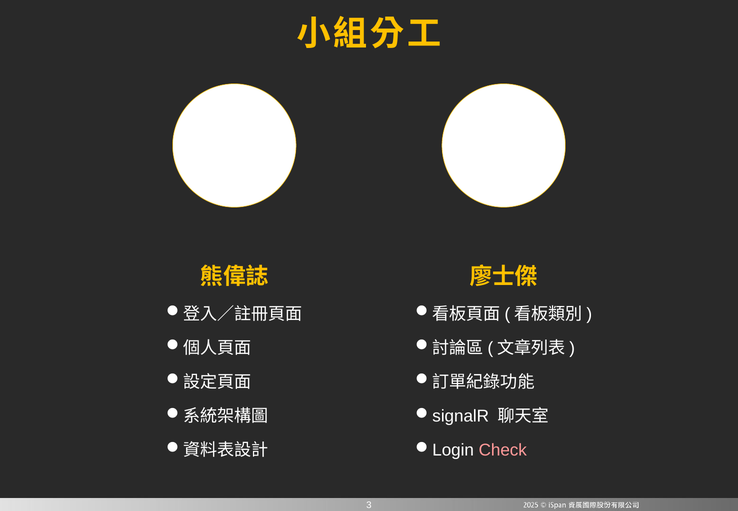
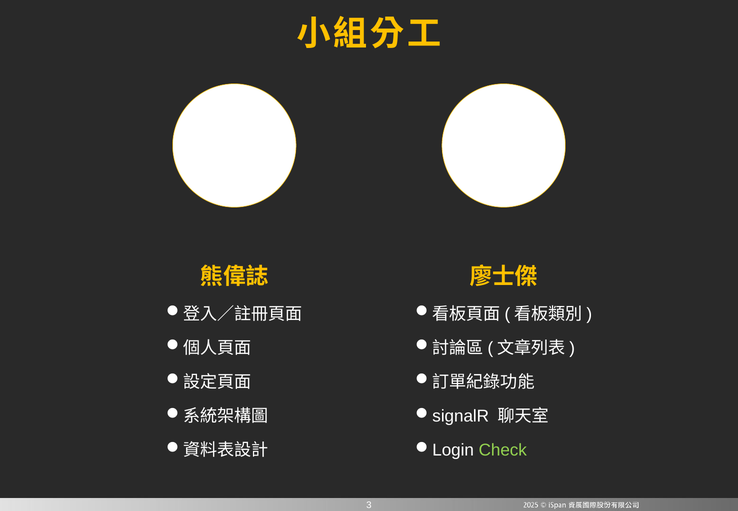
Check colour: pink -> light green (503, 450)
